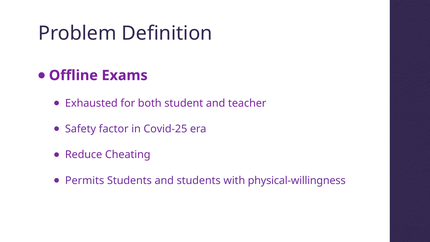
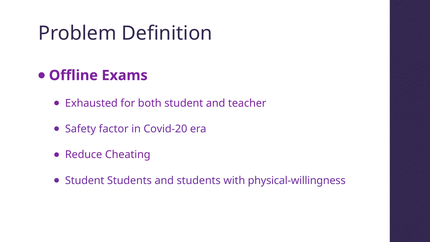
Covid-25: Covid-25 -> Covid-20 (165, 129)
Permits: Permits -> Student (85, 180)
